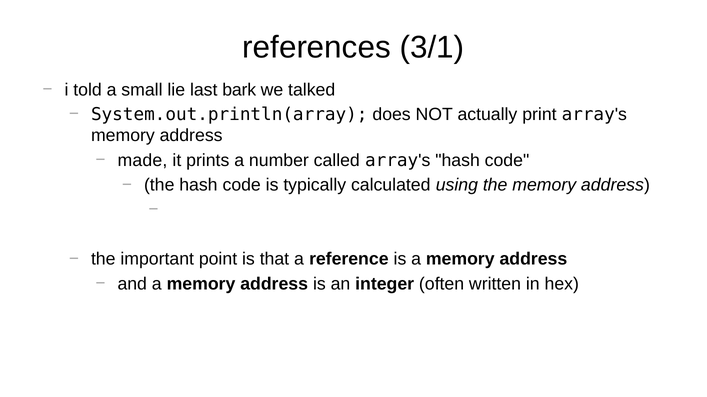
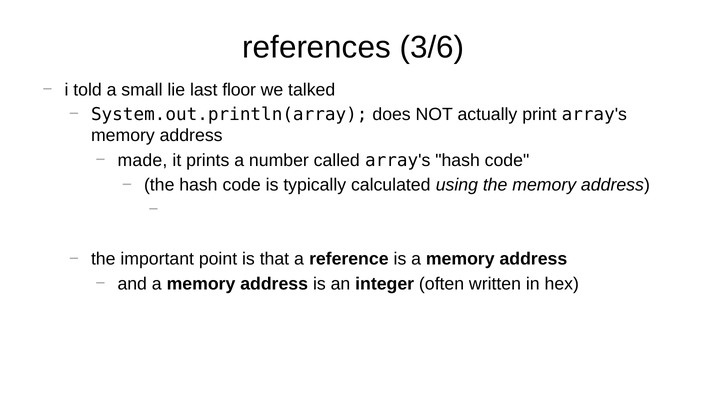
3/1: 3/1 -> 3/6 (432, 48)
bark: bark -> floor (239, 90)
